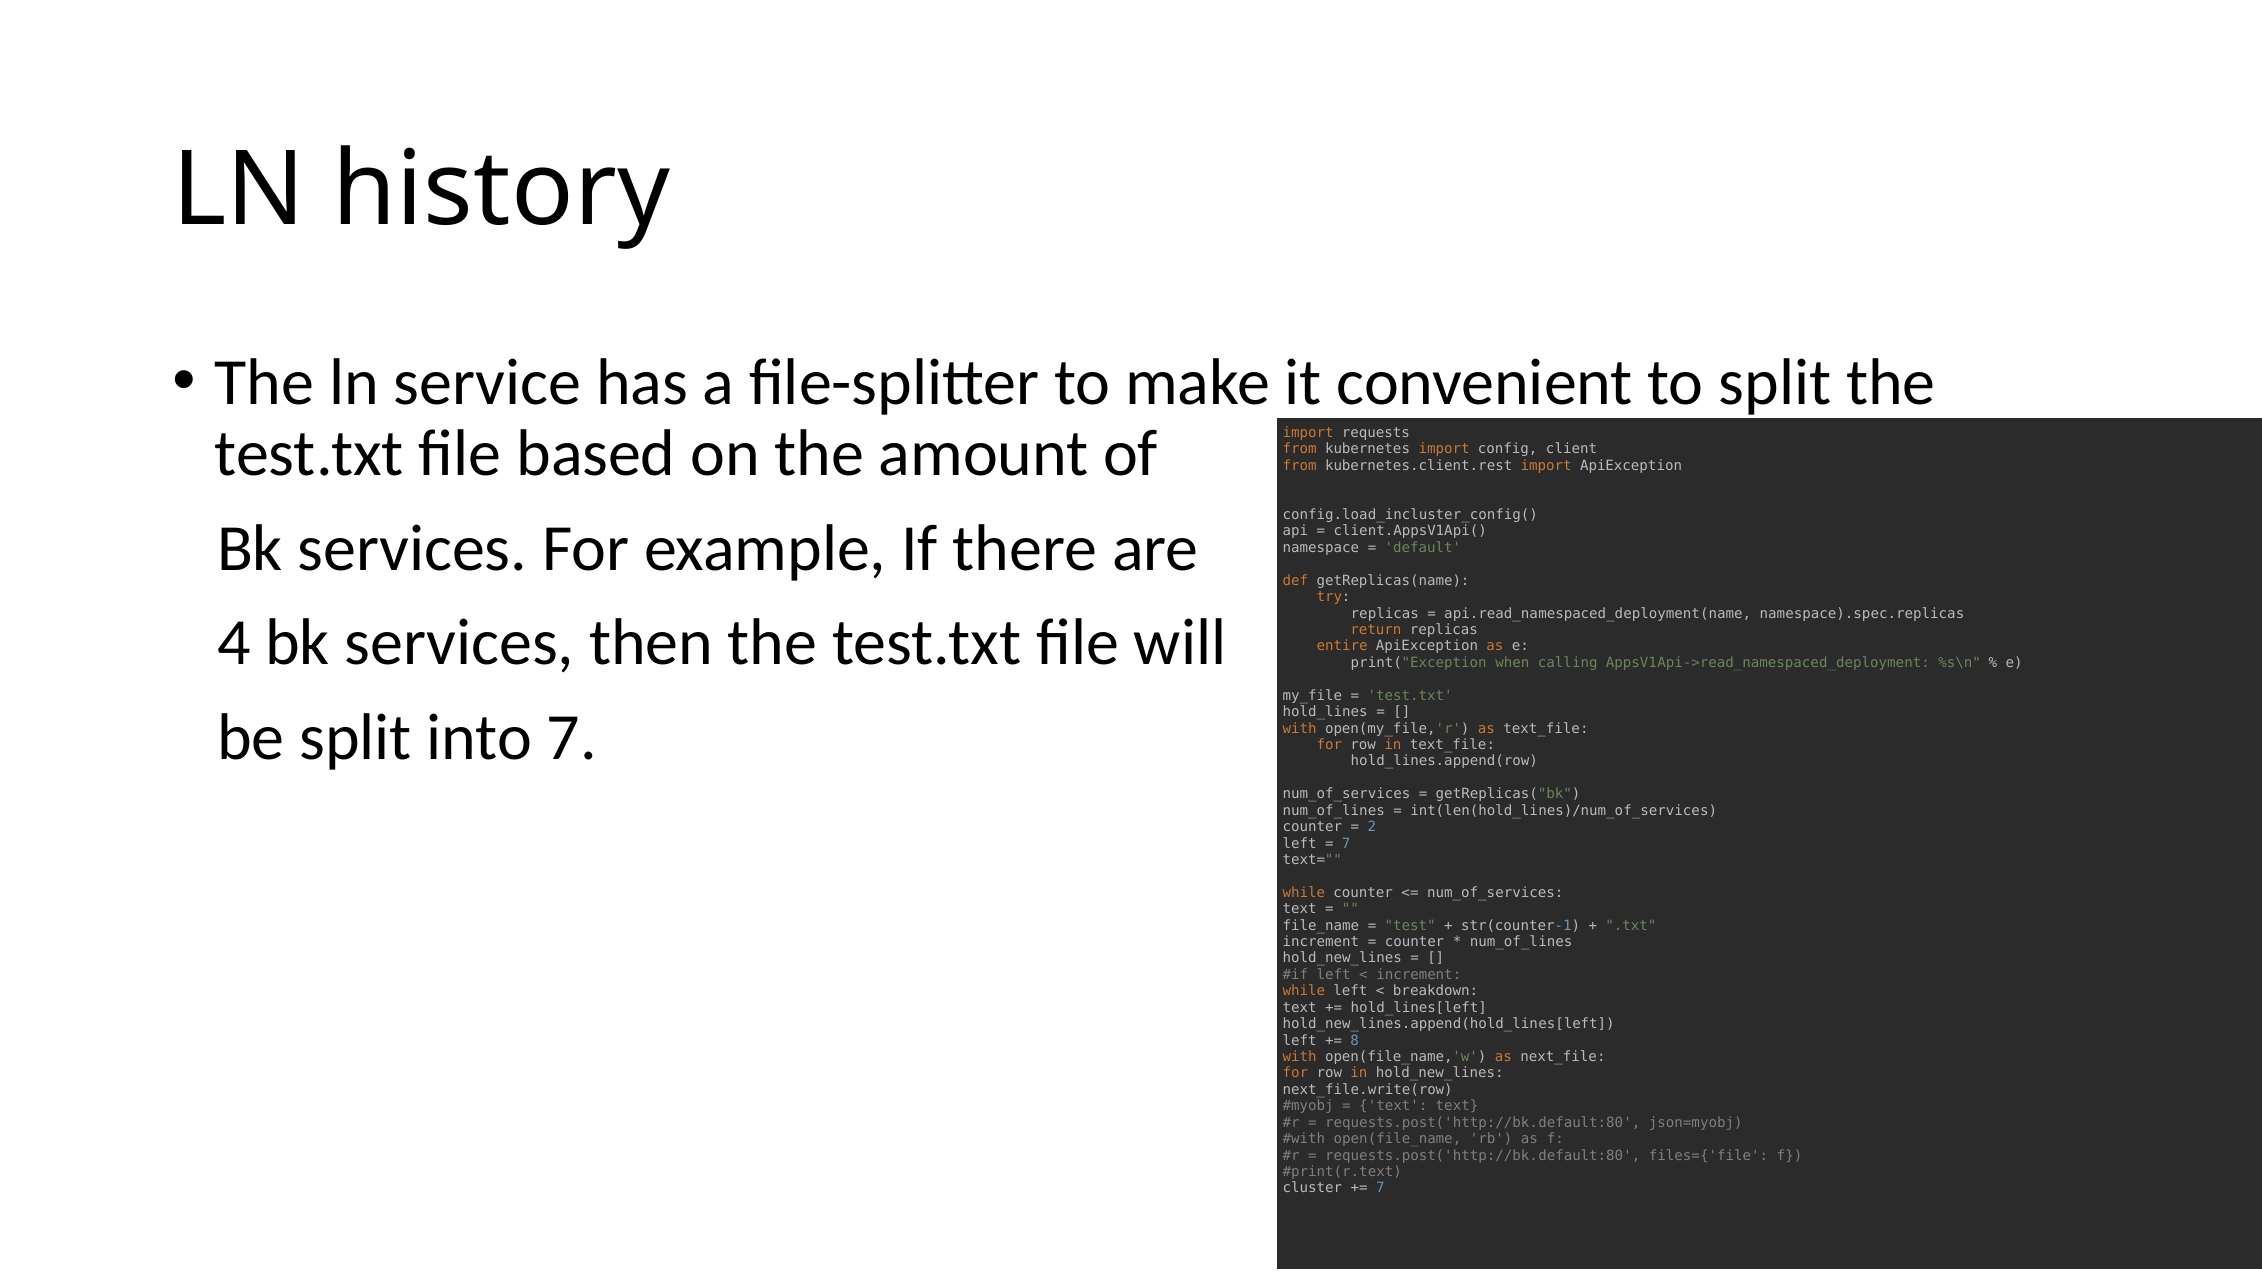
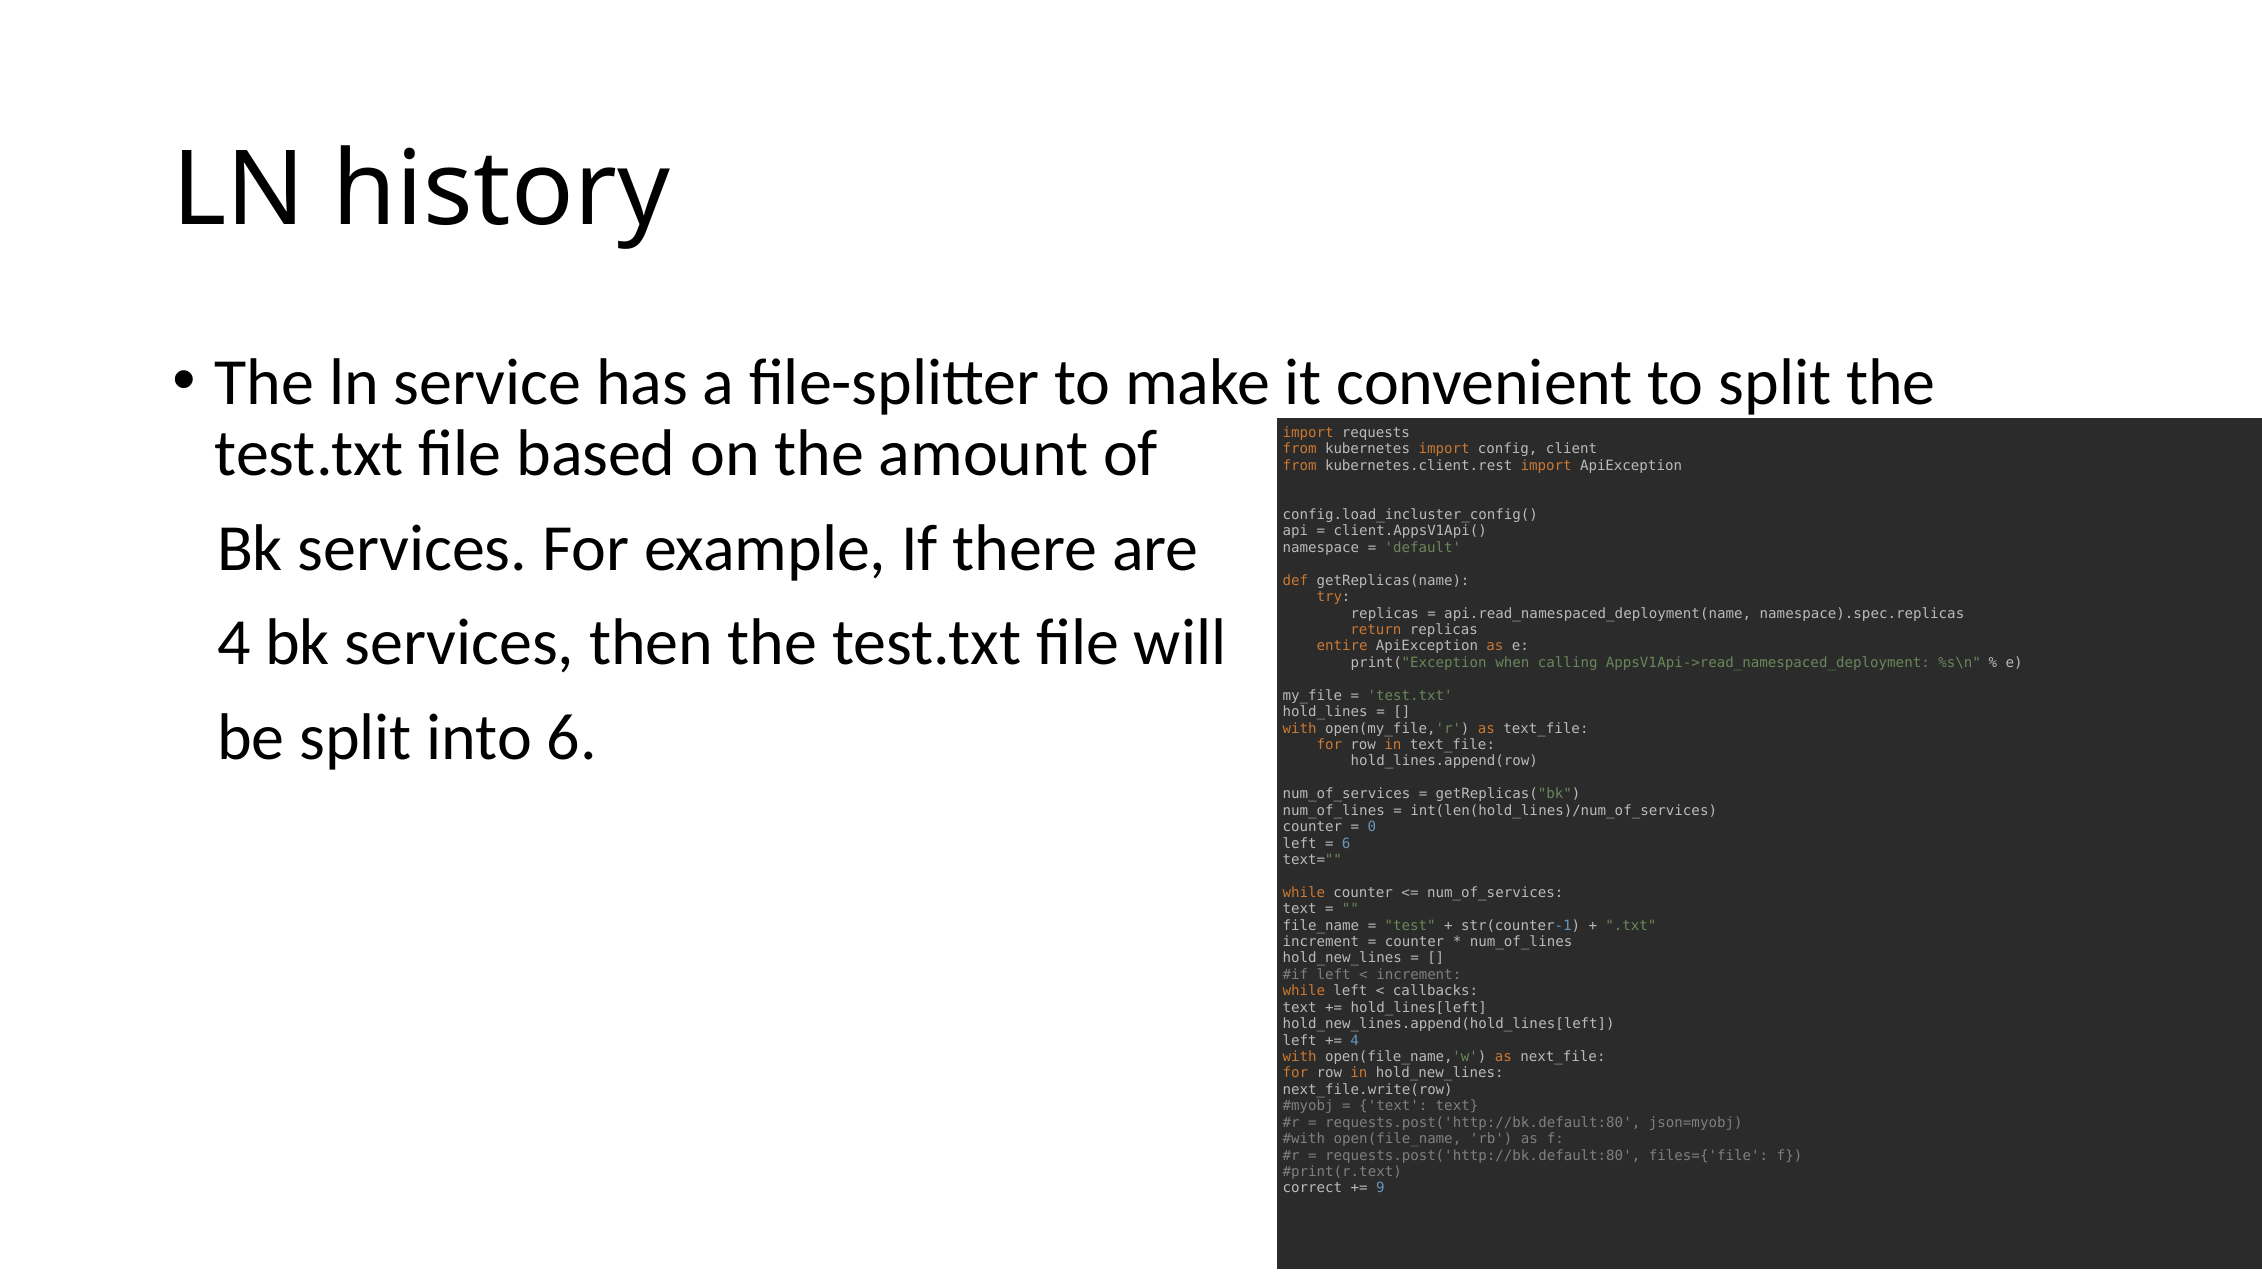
into 7: 7 -> 6 (572, 738)
2: 2 -> 0 (1372, 827)
7: 7 -> 6 (1346, 844)
breakdown: breakdown -> callbacks (1436, 991)
8: 8 -> 4 (1355, 1041)
cluster: cluster -> correct (1312, 1189)
7: 7 -> 9 (1380, 1189)
